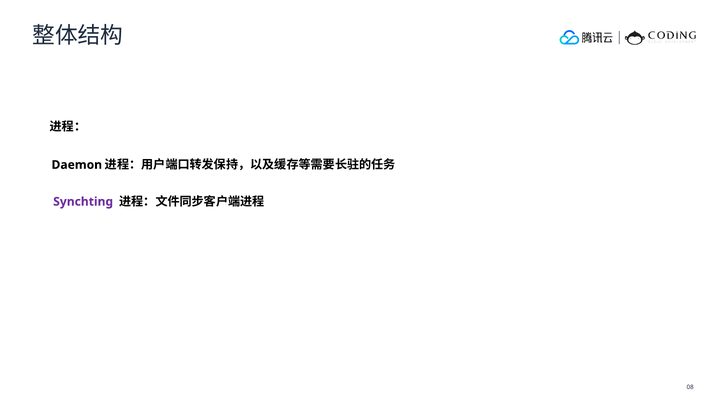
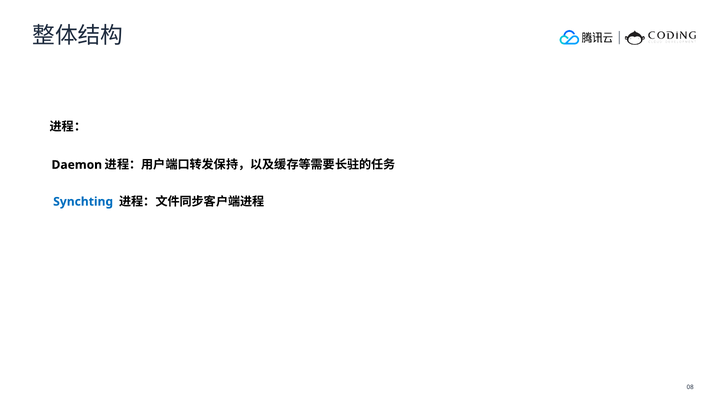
Synchting colour: purple -> blue (83, 202)
